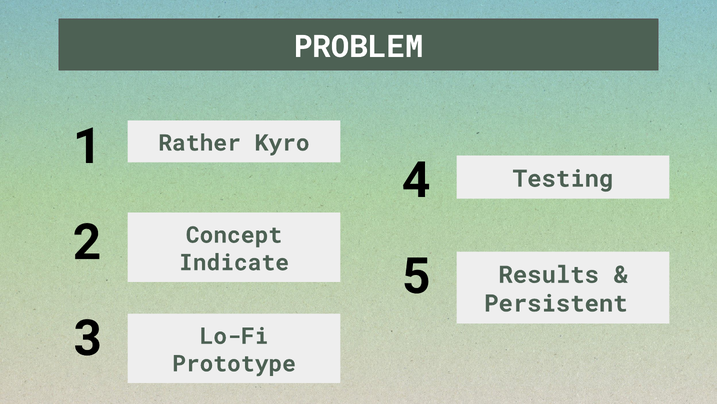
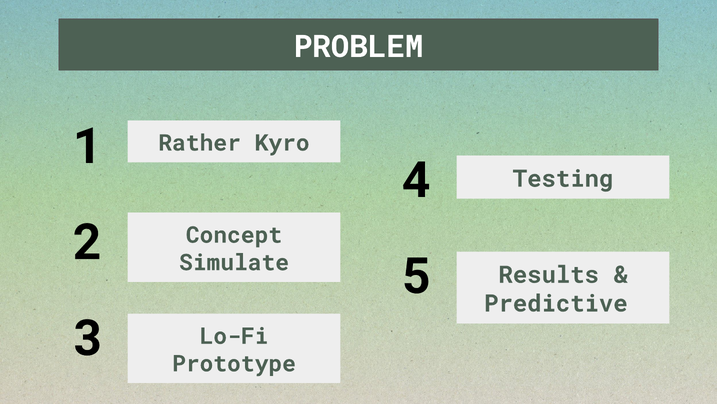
Indicate: Indicate -> Simulate (234, 262)
Persistent: Persistent -> Predictive (556, 303)
